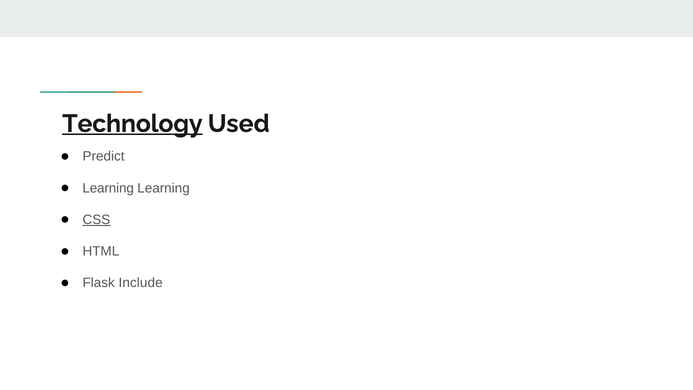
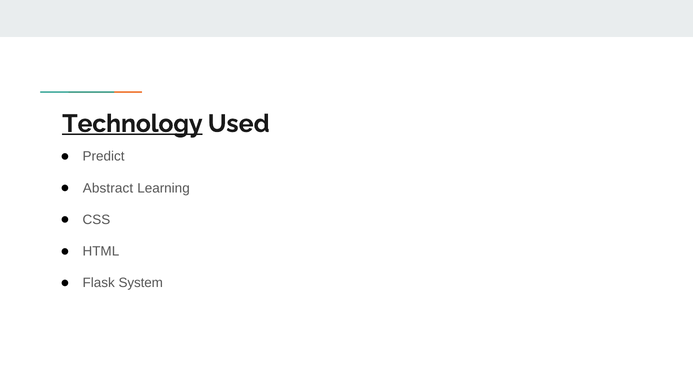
Learning: Learning -> Abstract (108, 188)
CSS underline: present -> none (96, 220)
Include: Include -> System (141, 283)
